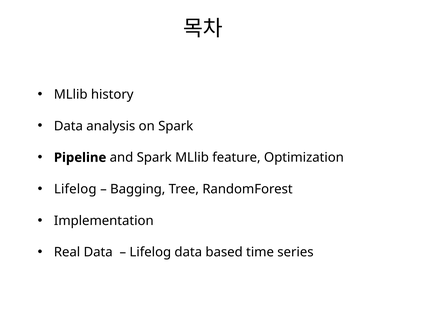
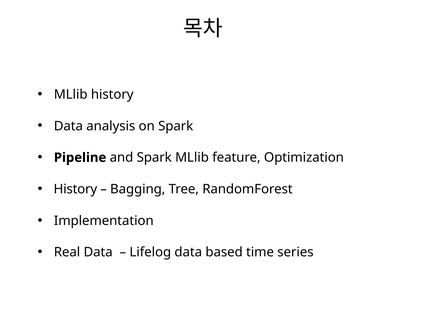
Lifelog: Lifelog -> History (75, 189)
